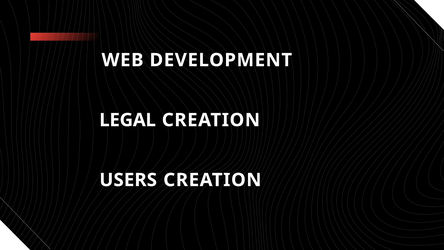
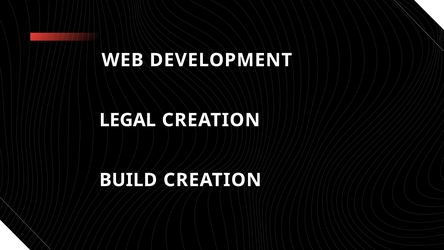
USERS: USERS -> BUILD (128, 180)
